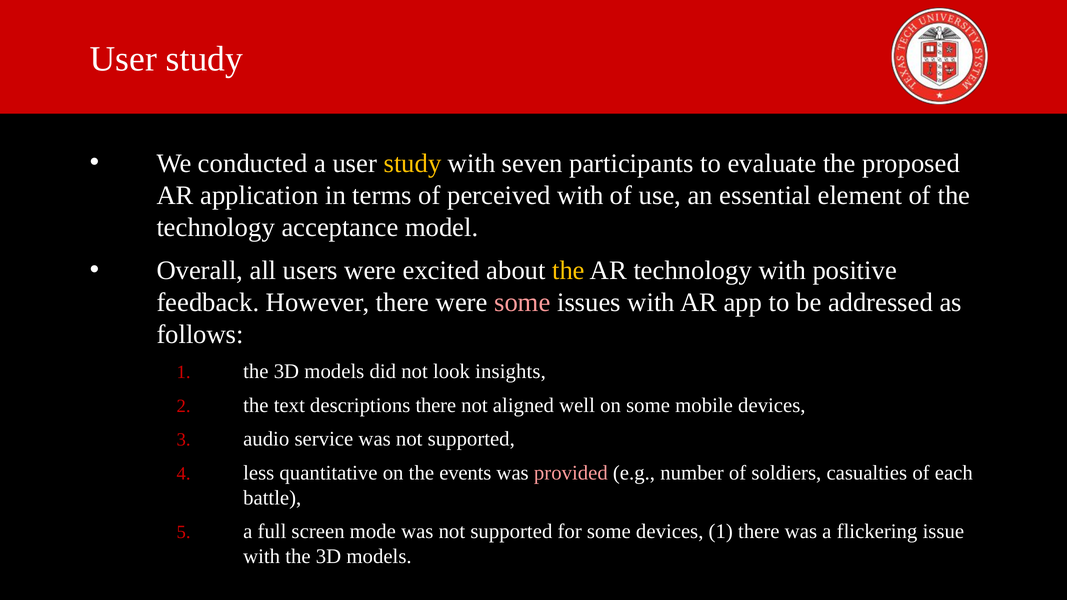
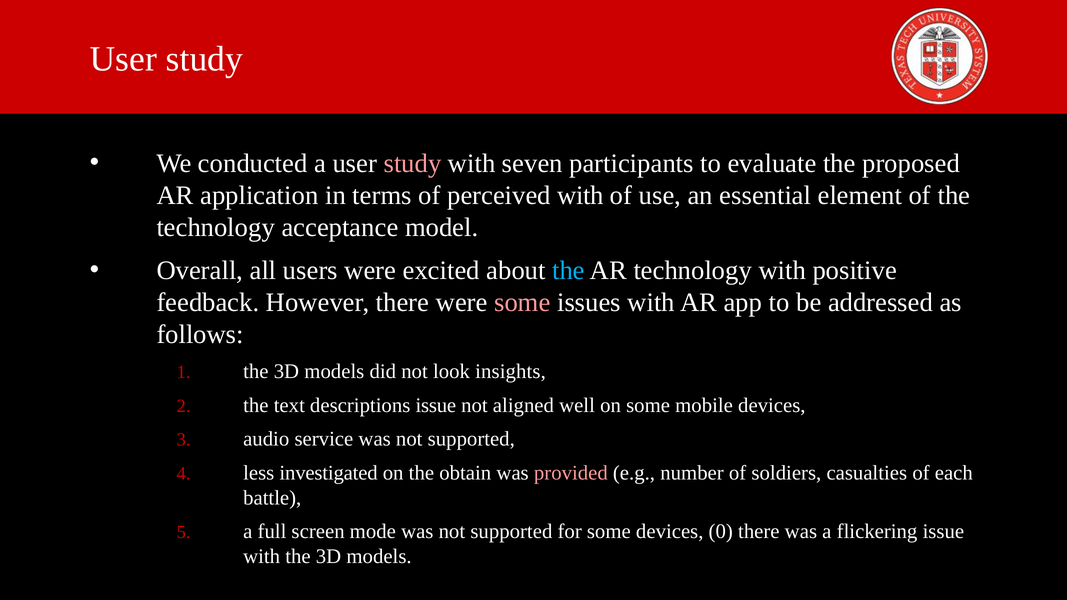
study colour: yellow -> pink (413, 163)
the colour: yellow -> light blue (568, 271)
descriptions there: there -> issue (436, 405)
quantitative: quantitative -> investigated (329, 473)
events: events -> obtain (465, 473)
devices 1: 1 -> 0 (721, 532)
